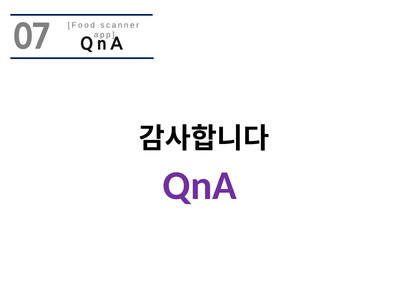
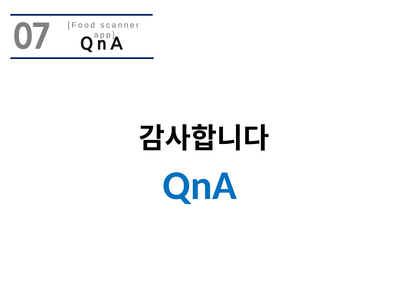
QnA colour: purple -> blue (200, 186)
